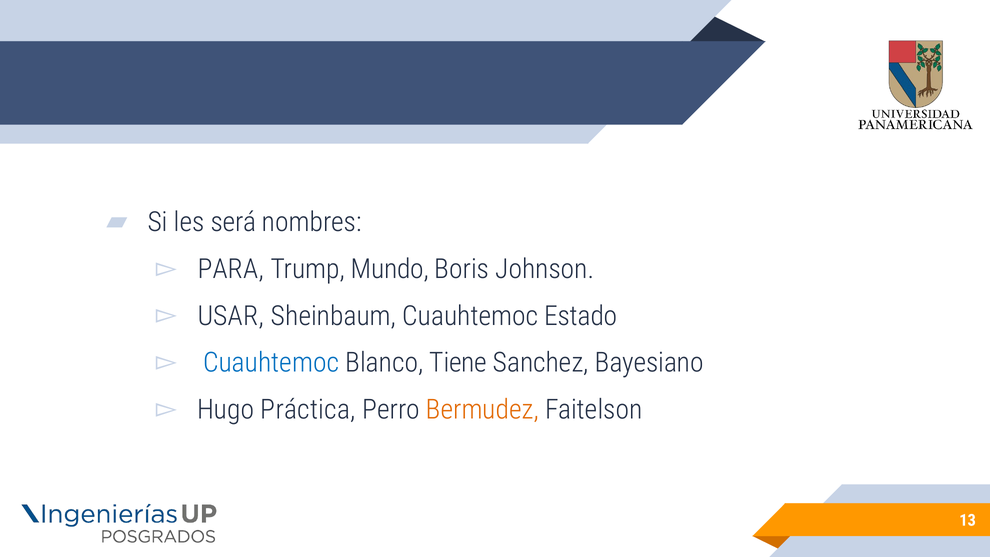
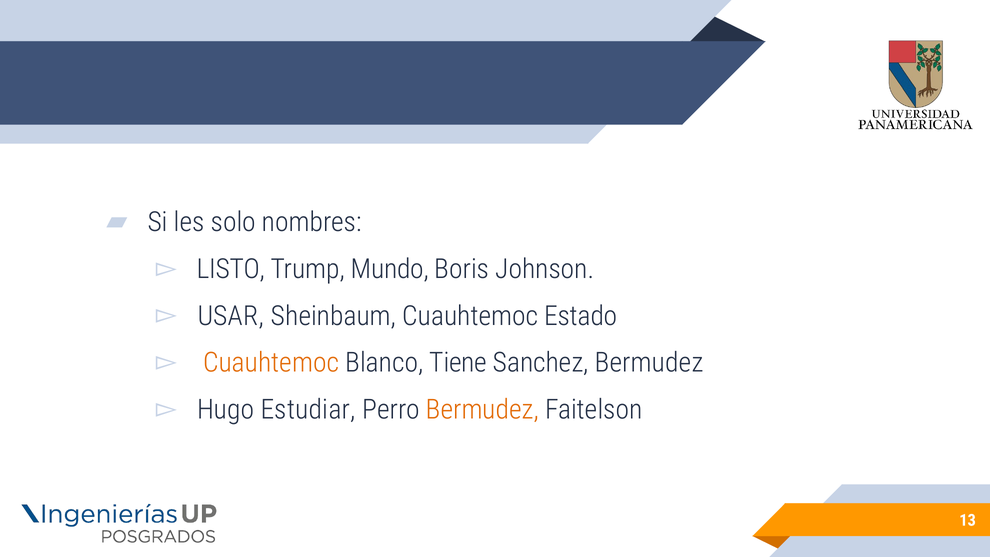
será: será -> solo (233, 222)
PARA: PARA -> LISTO (231, 269)
Cuauhtemoc colour: blue -> orange (271, 363)
Sanchez Bayesiano: Bayesiano -> Bermudez (649, 363)
Práctica: Práctica -> Estudiar (308, 409)
